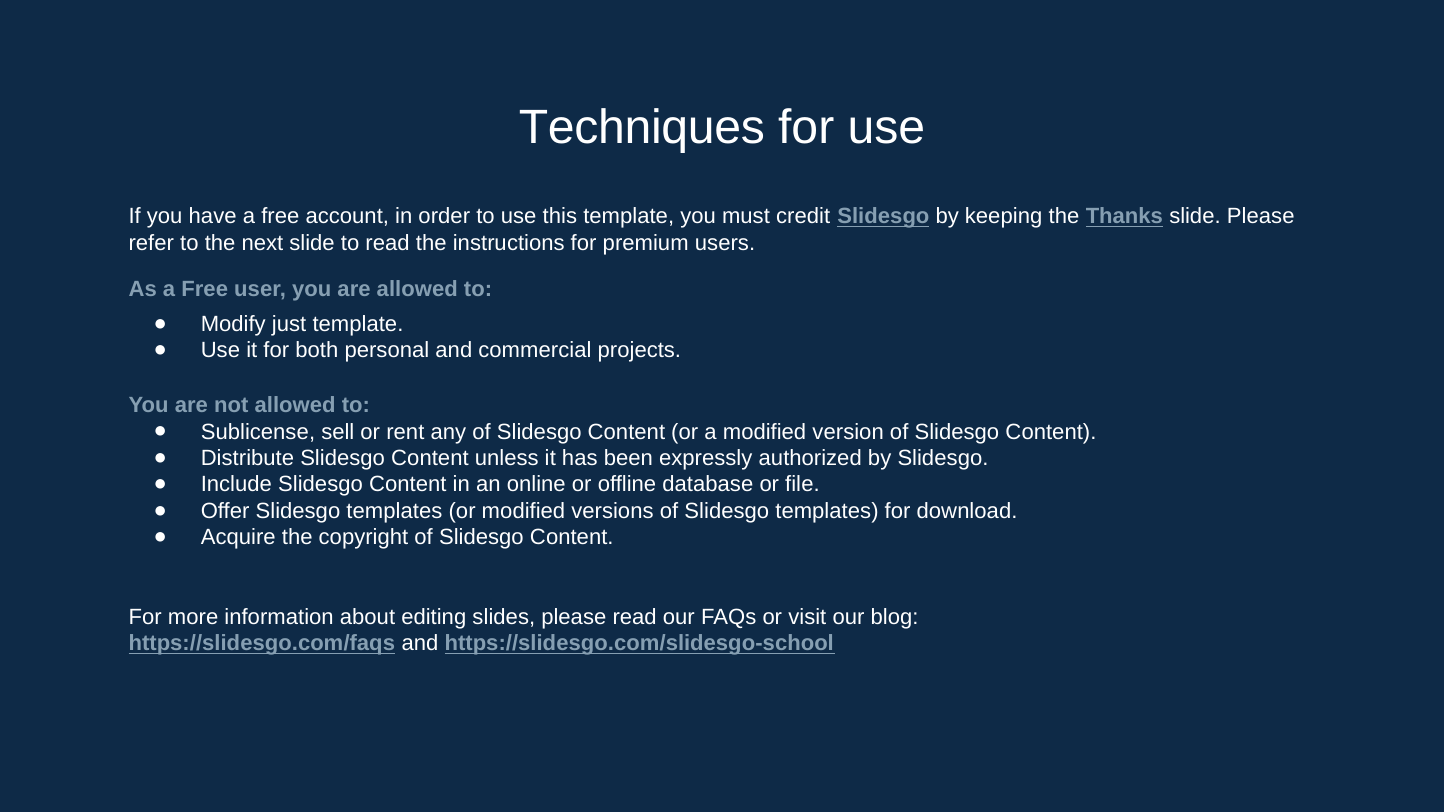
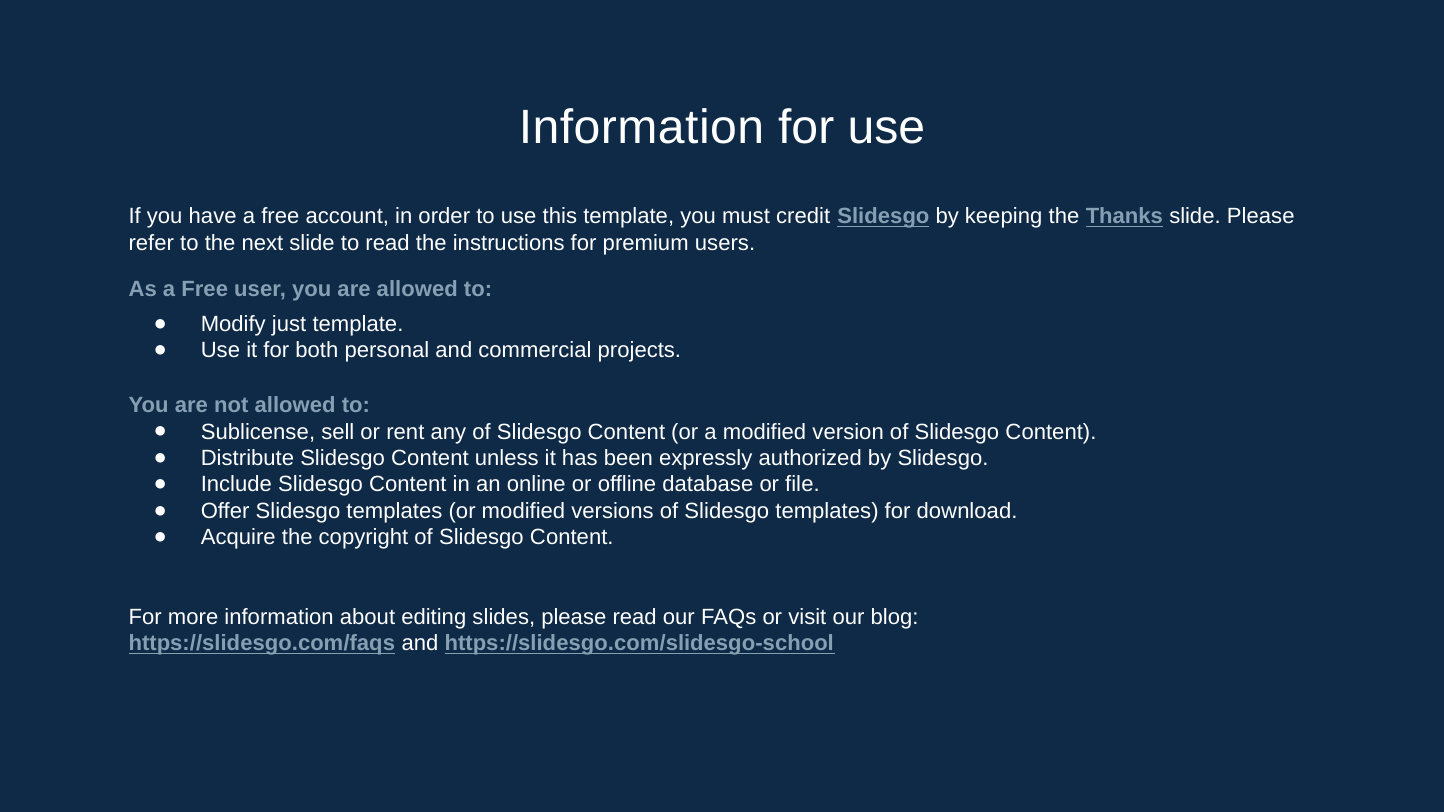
Techniques: Techniques -> Information (641, 127)
